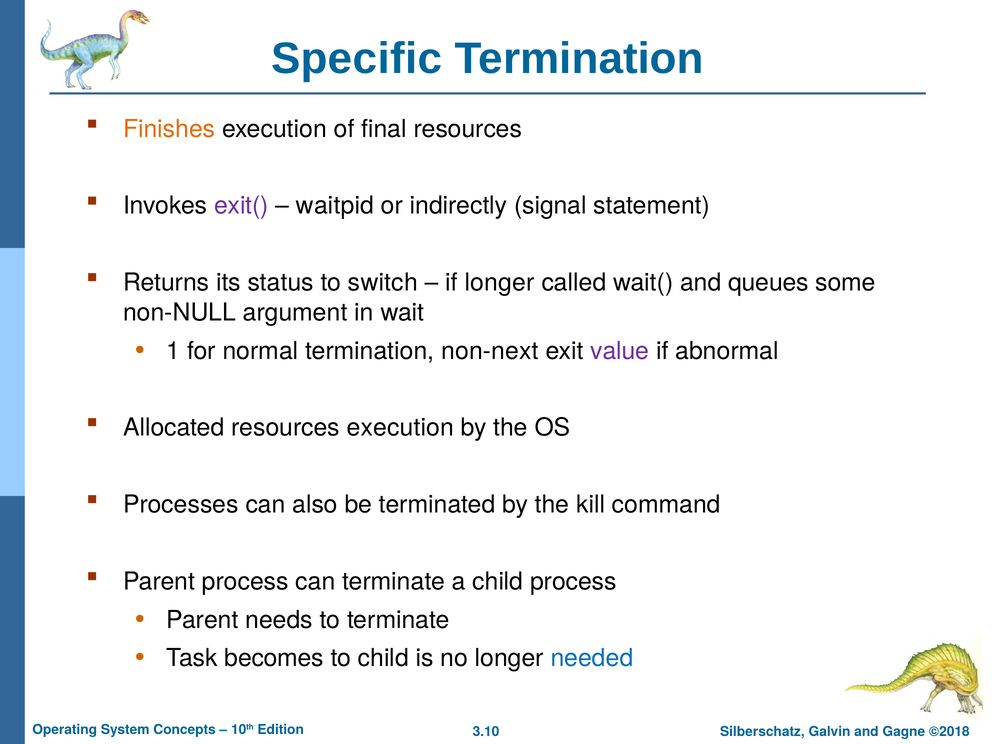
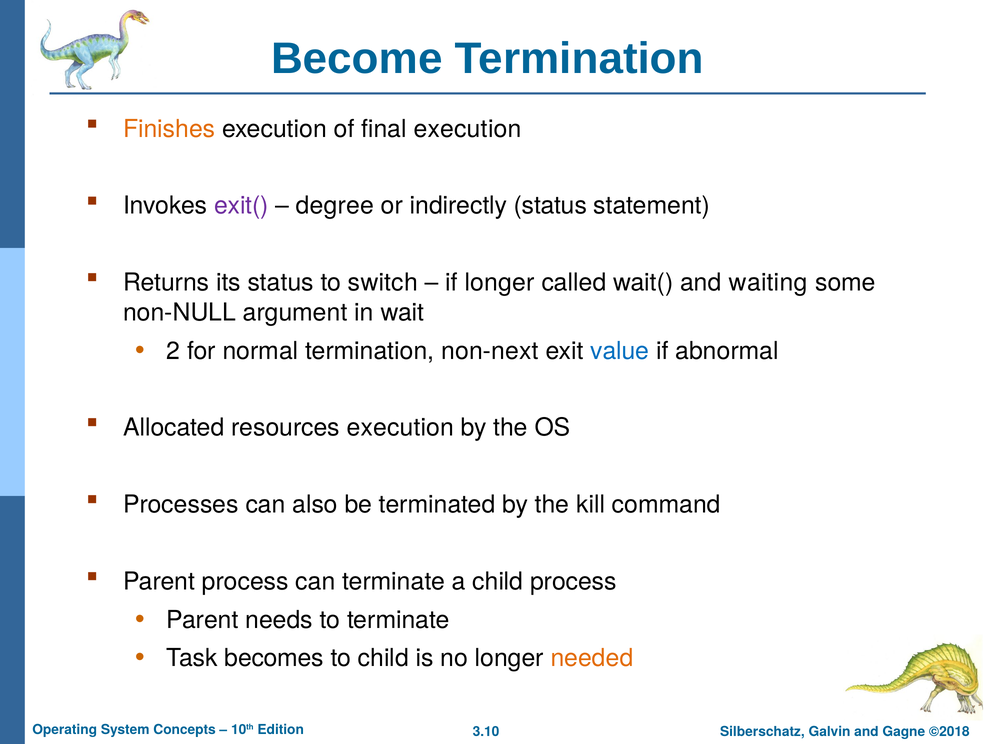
Specific: Specific -> Become (357, 59)
final resources: resources -> execution (468, 129)
waitpid: waitpid -> degree (335, 206)
indirectly signal: signal -> status (550, 206)
queues: queues -> waiting (768, 283)
1: 1 -> 2 (173, 351)
value colour: purple -> blue (620, 351)
needed colour: blue -> orange (592, 658)
